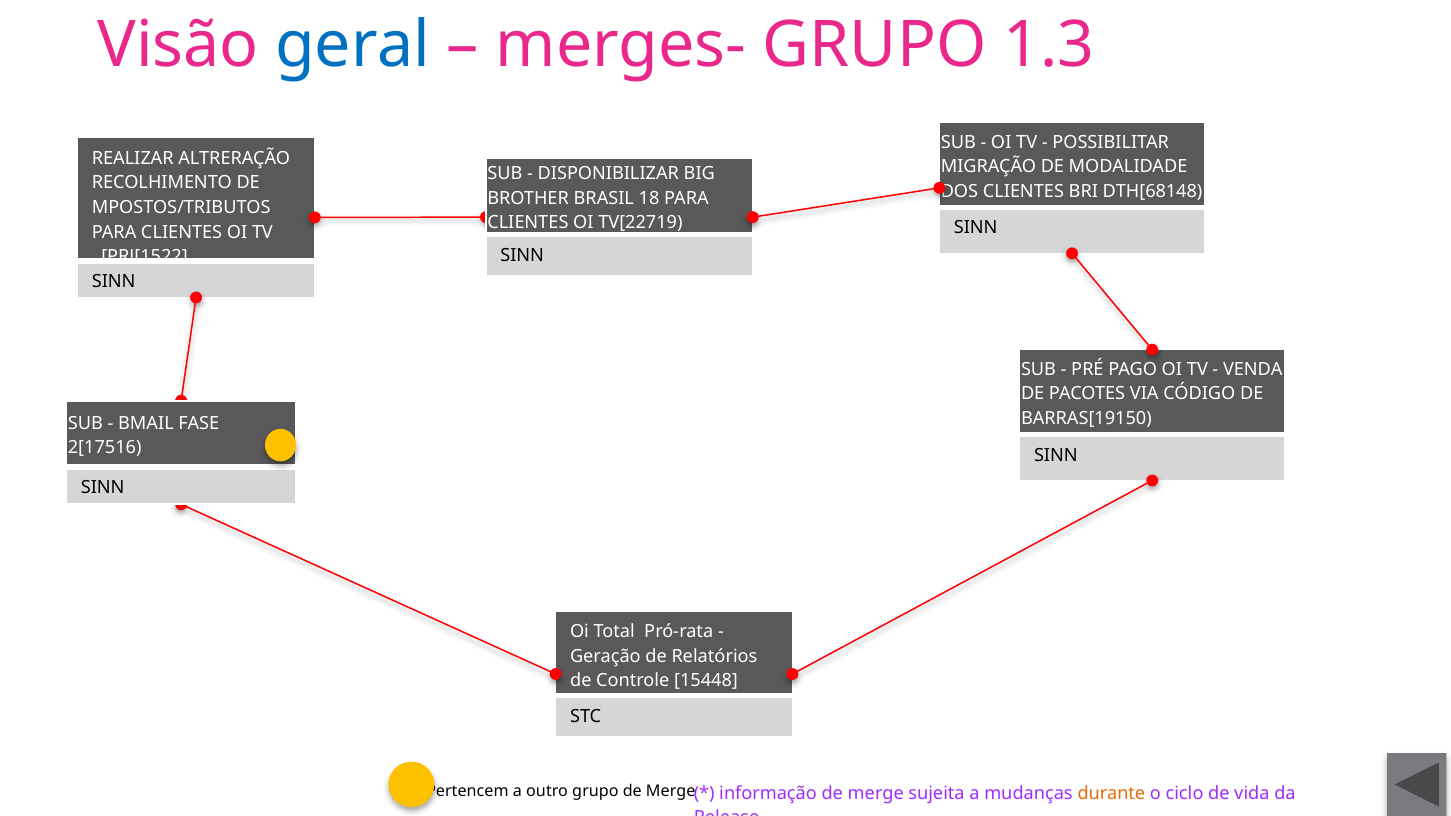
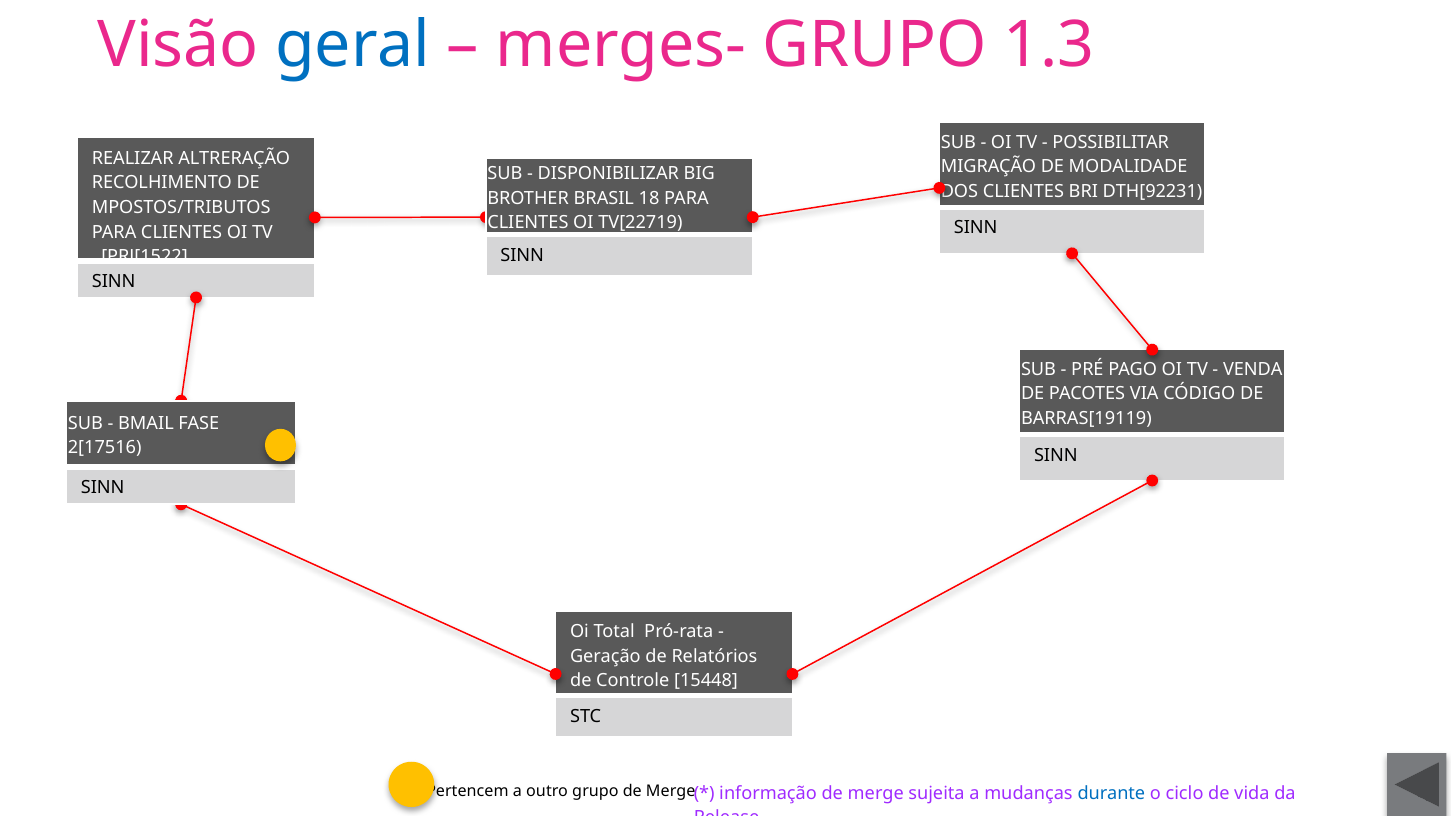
DTH[68148: DTH[68148 -> DTH[92231 (1153, 191)
BARRAS[19150: BARRAS[19150 -> BARRAS[19119 (1086, 419)
durante colour: orange -> blue (1111, 794)
